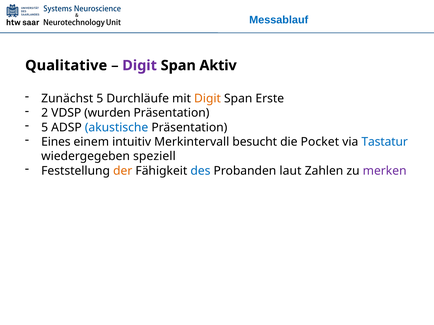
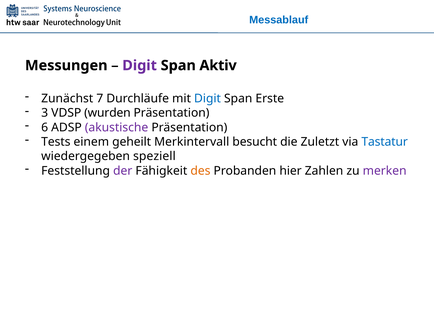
Qualitative: Qualitative -> Messungen (66, 66)
Zunächst 5: 5 -> 7 (100, 99)
Digit colour: orange -> blue (207, 99)
2: 2 -> 3 (45, 113)
5: 5 -> 6 (45, 128)
akustische colour: blue -> purple (117, 128)
Eines: Eines -> Tests (56, 142)
intuitiv: intuitiv -> geheilt (132, 142)
Pocket: Pocket -> Zuletzt (320, 142)
der colour: orange -> purple (123, 171)
des colour: blue -> orange (200, 171)
laut: laut -> hier (291, 171)
